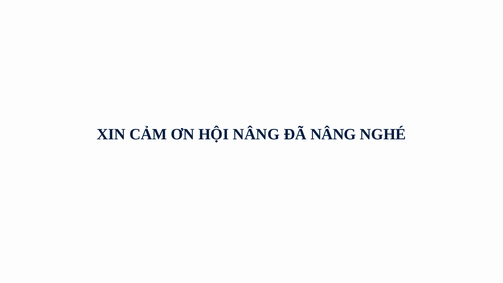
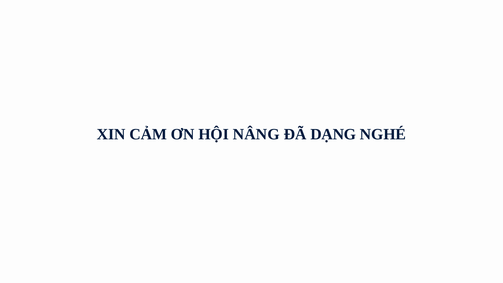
ĐÃ NÂNG: NÂNG -> DẠNG (333, 134)
